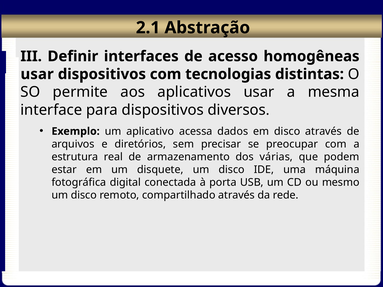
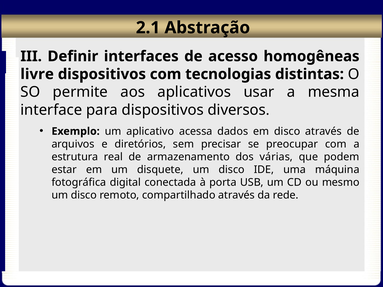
usar: usar -> livre (37, 74)
